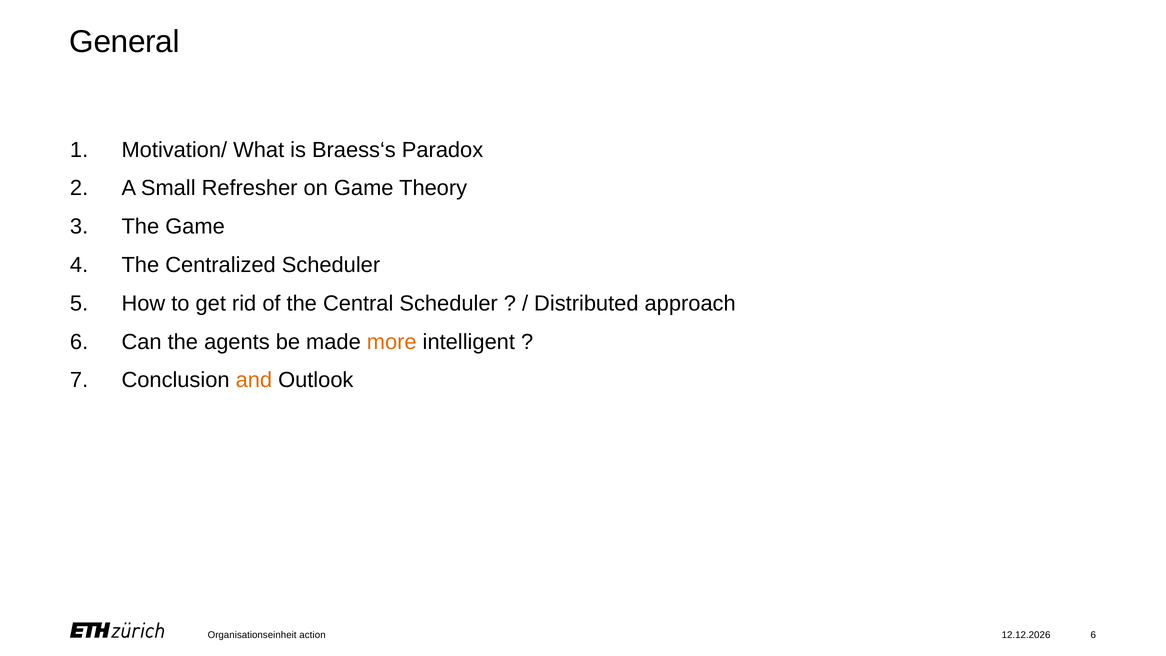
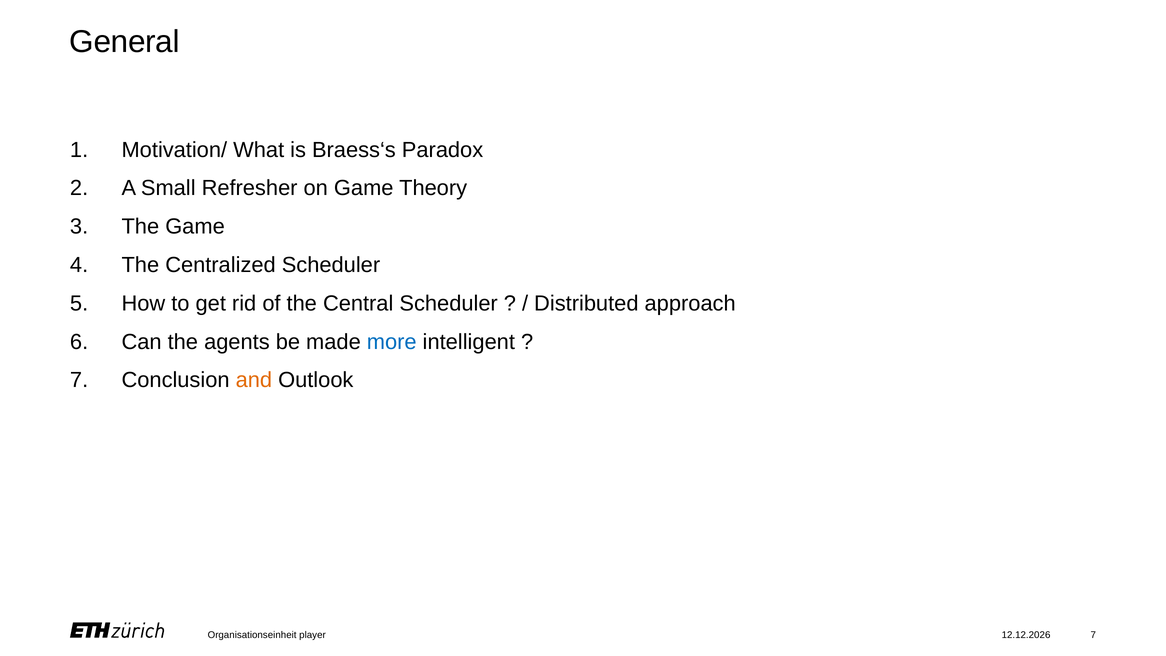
more colour: orange -> blue (392, 342)
action: action -> player (313, 635)
6: 6 -> 7 (1093, 635)
